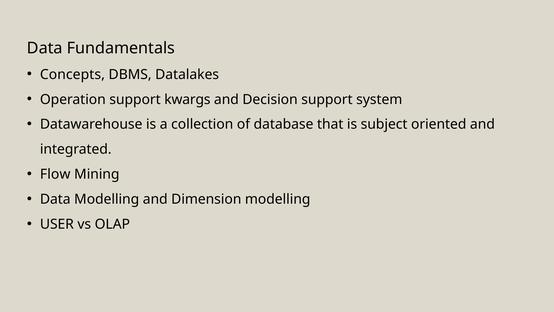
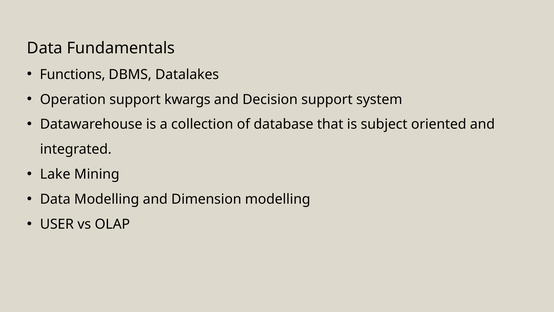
Concepts: Concepts -> Functions (73, 74)
Flow: Flow -> Lake (55, 174)
